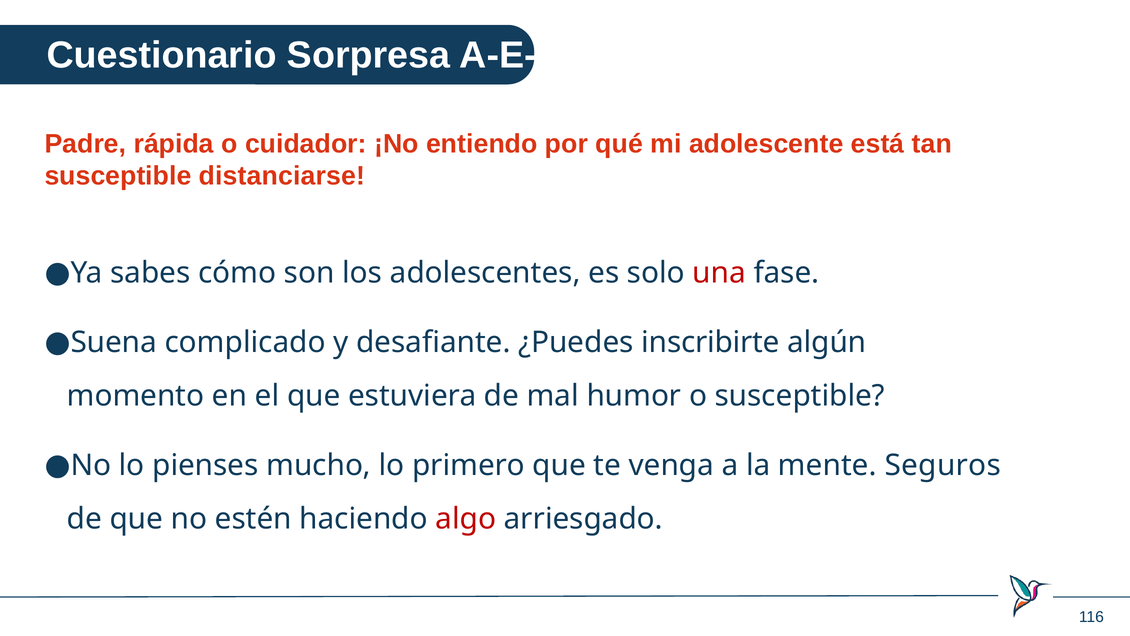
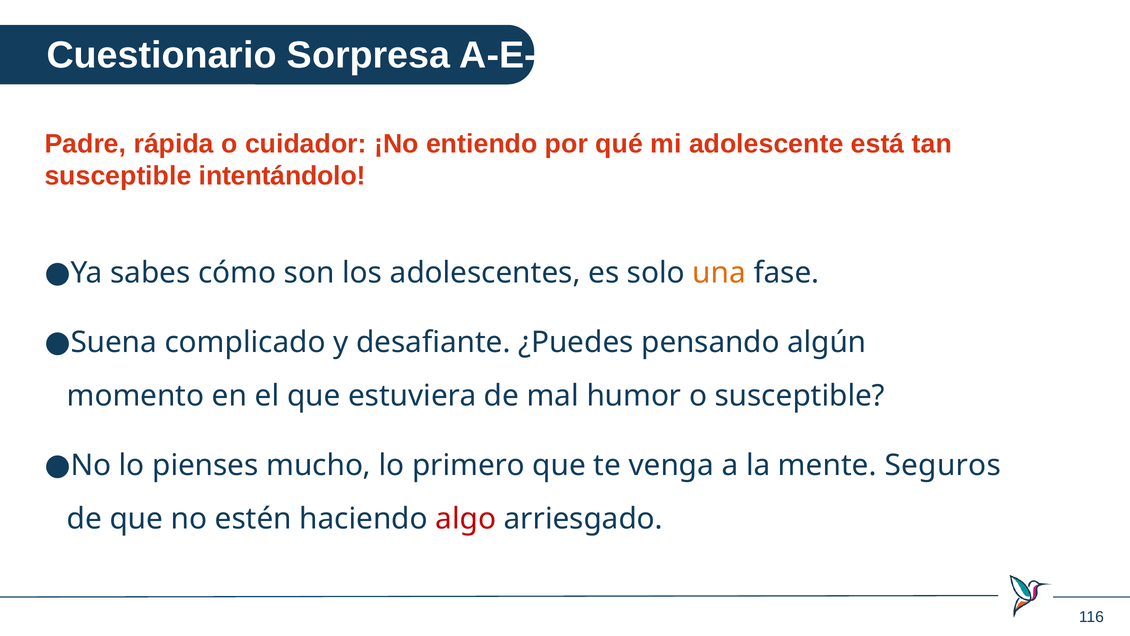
distanciarse: distanciarse -> intentándolo (282, 176)
una colour: red -> orange (719, 273)
inscribirte: inscribirte -> pensando (710, 342)
